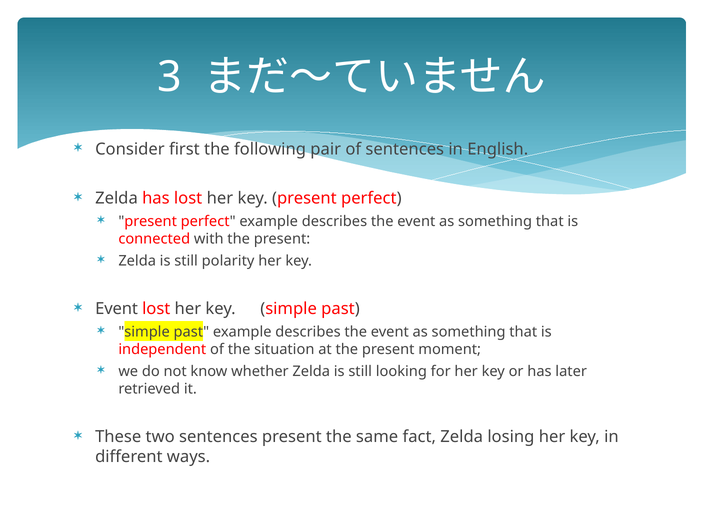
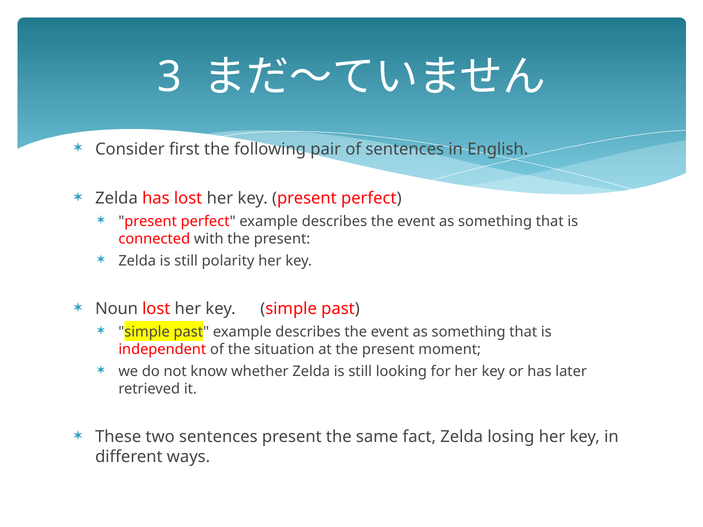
Event: Event -> Noun (117, 309)
